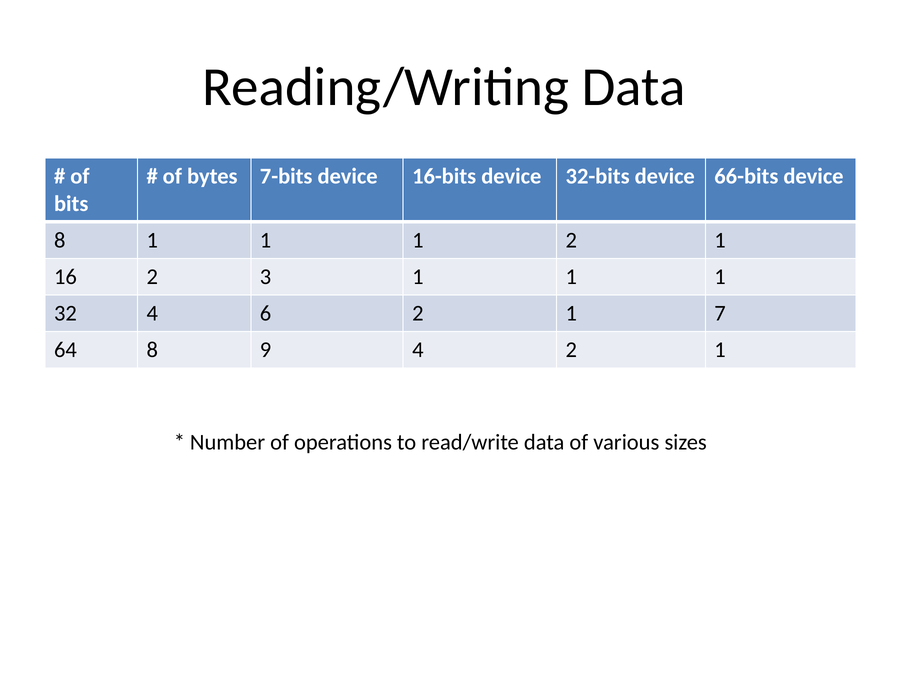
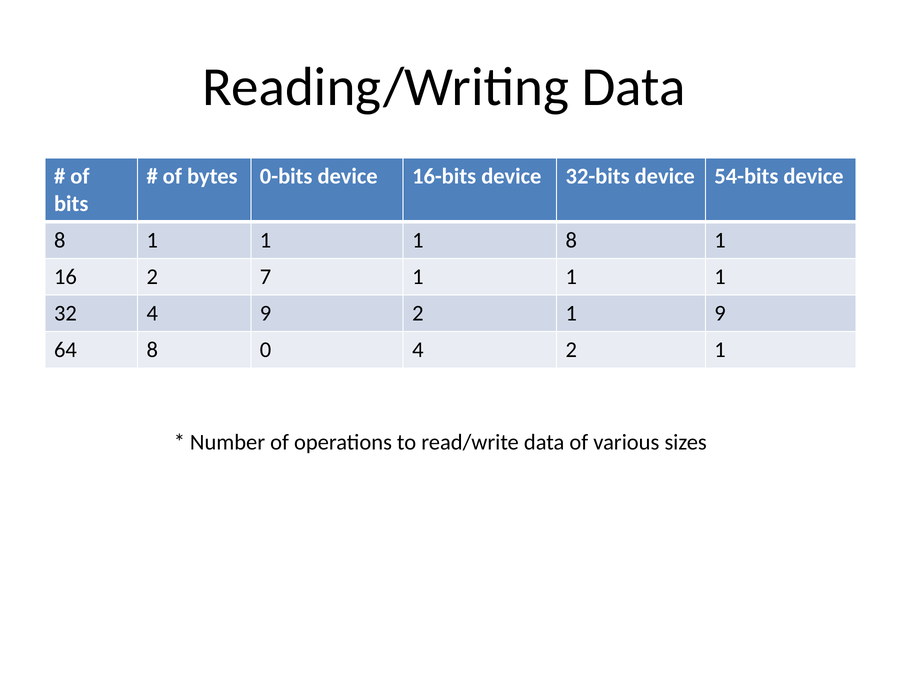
7-bits: 7-bits -> 0-bits (286, 176)
66-bits: 66-bits -> 54-bits (746, 176)
1 2: 2 -> 8 (571, 240)
3: 3 -> 7 (266, 277)
4 6: 6 -> 9 (266, 313)
1 7: 7 -> 9 (720, 313)
9: 9 -> 0 (266, 350)
